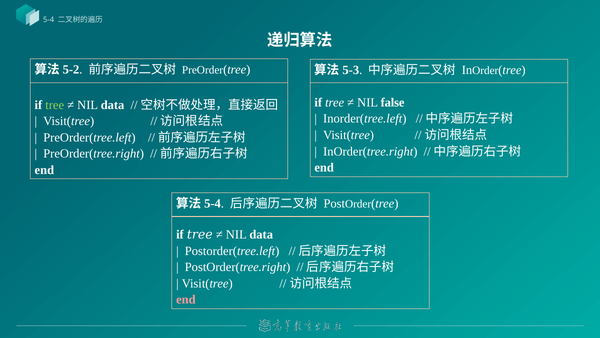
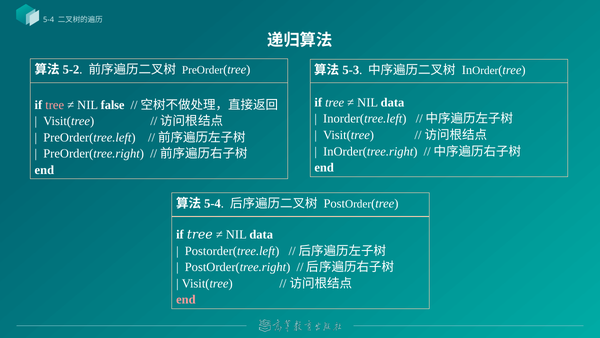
NIL false: false -> data (393, 102)
tree colour: light green -> pink (55, 105)
NIL data: data -> false (113, 105)
